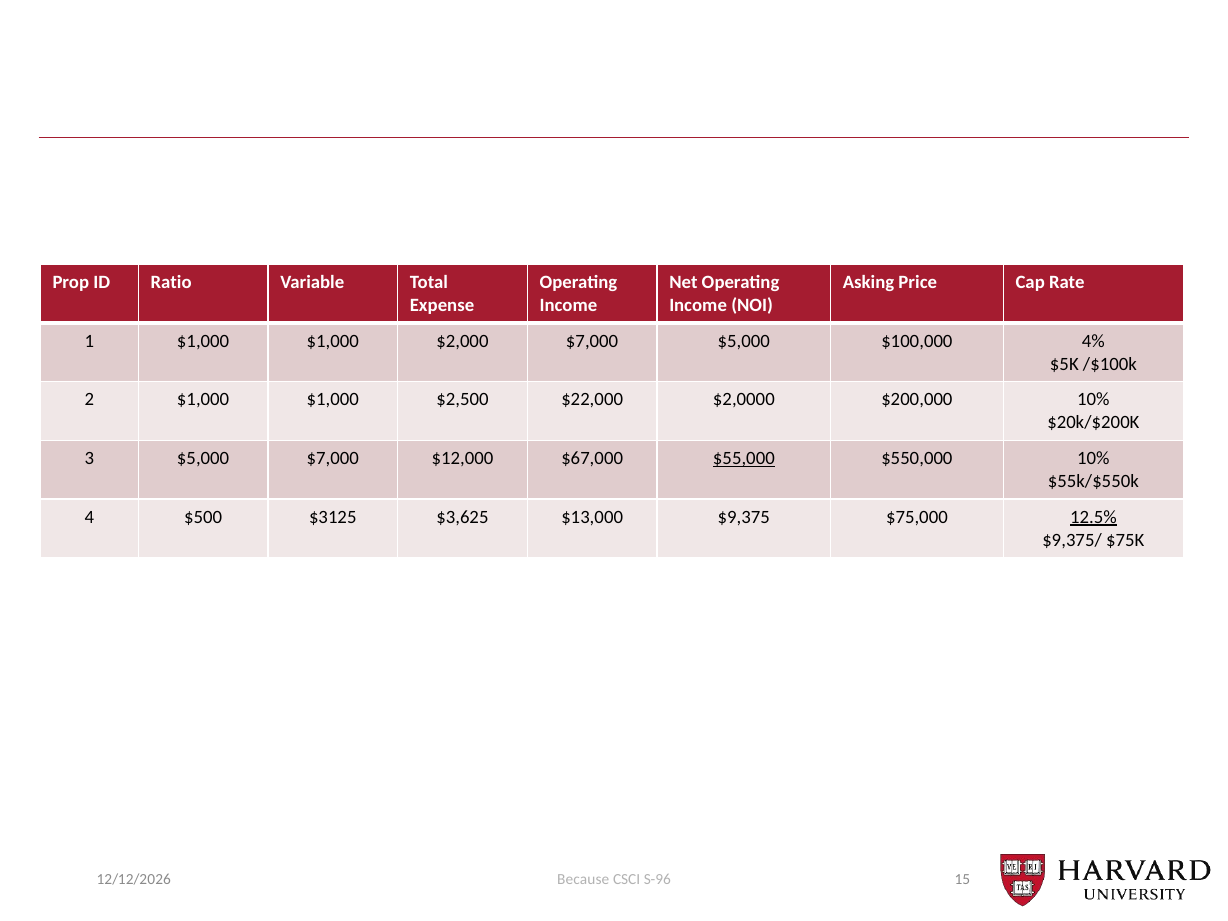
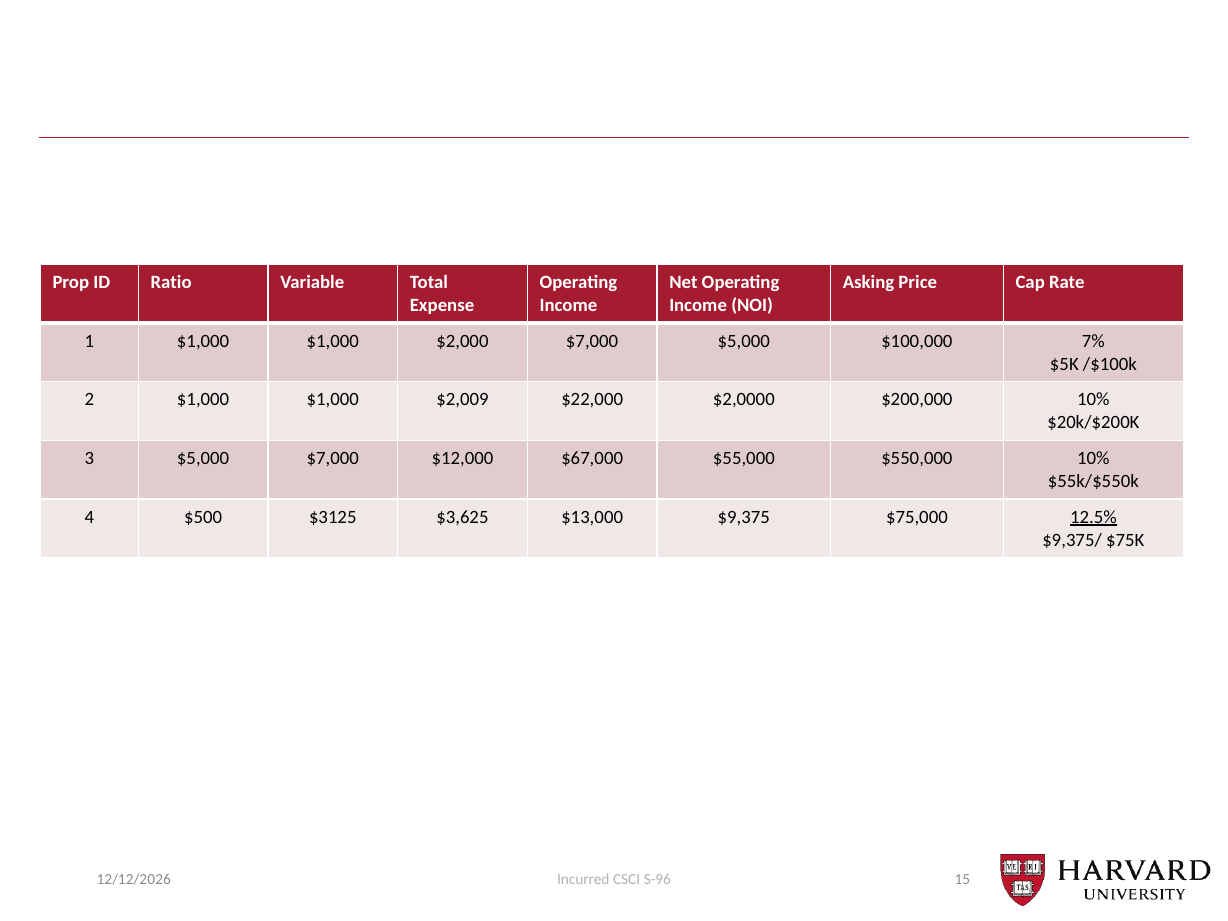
4%: 4% -> 7% (1093, 341)
$2,500: $2,500 -> $2,009 (462, 400)
$55,000 underline: present -> none (744, 458)
Because: Because -> Incurred (583, 879)
